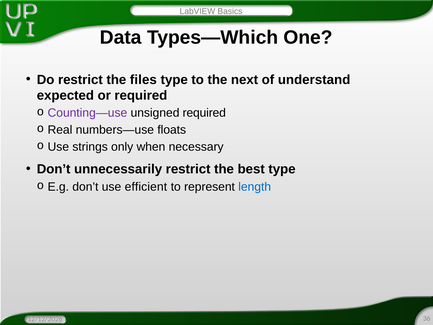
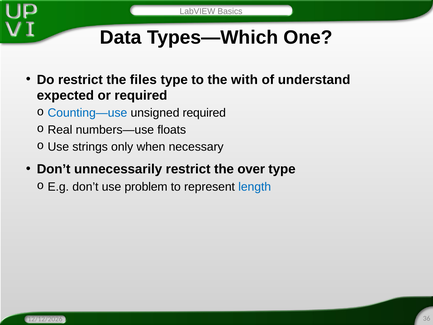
next: next -> with (244, 80)
Counting—use colour: purple -> blue (87, 113)
best: best -> over (251, 169)
efficient: efficient -> problem (146, 187)
